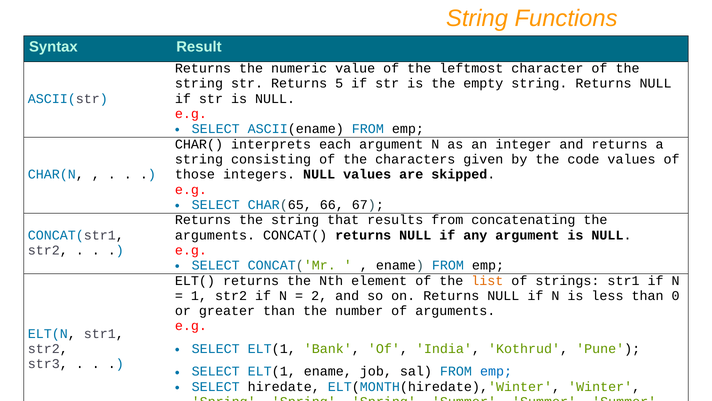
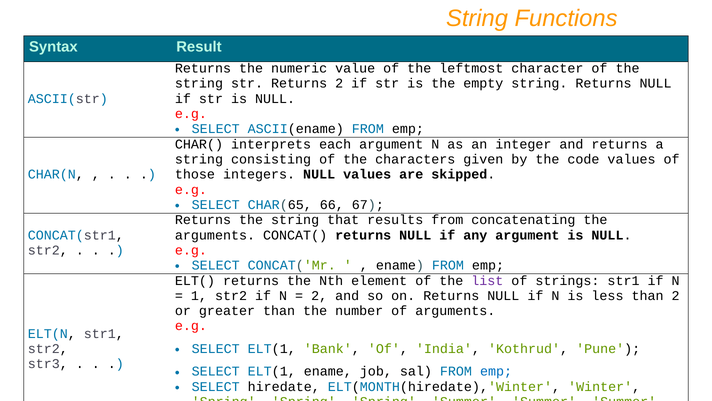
Returns 5: 5 -> 2 (339, 83)
list colour: orange -> purple (487, 280)
than 0: 0 -> 2 (676, 295)
